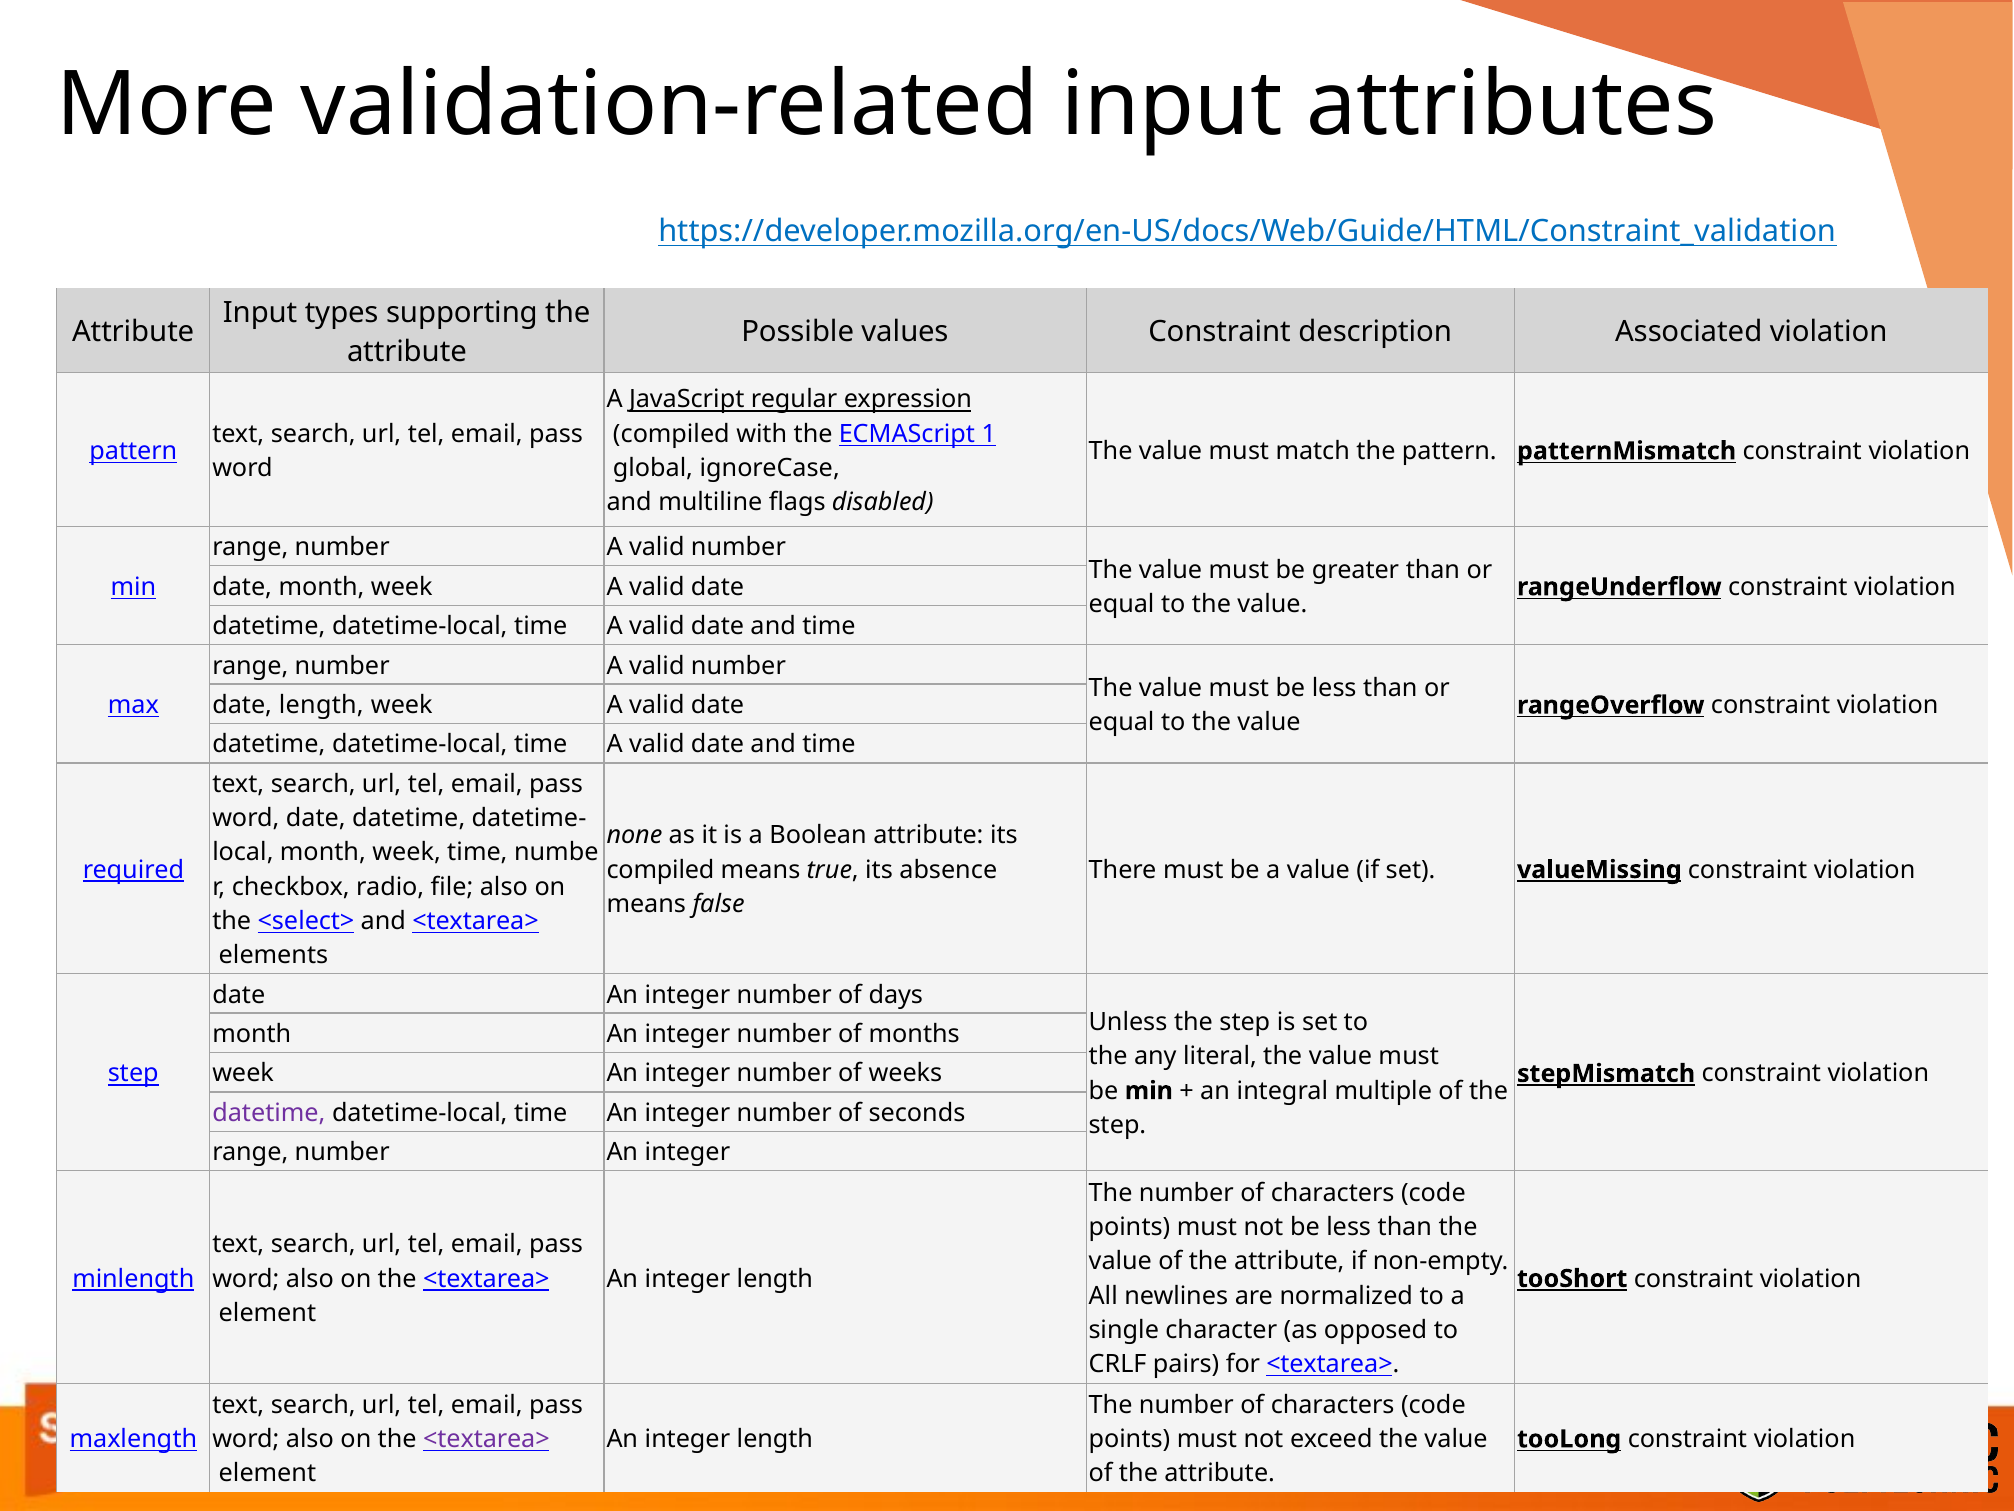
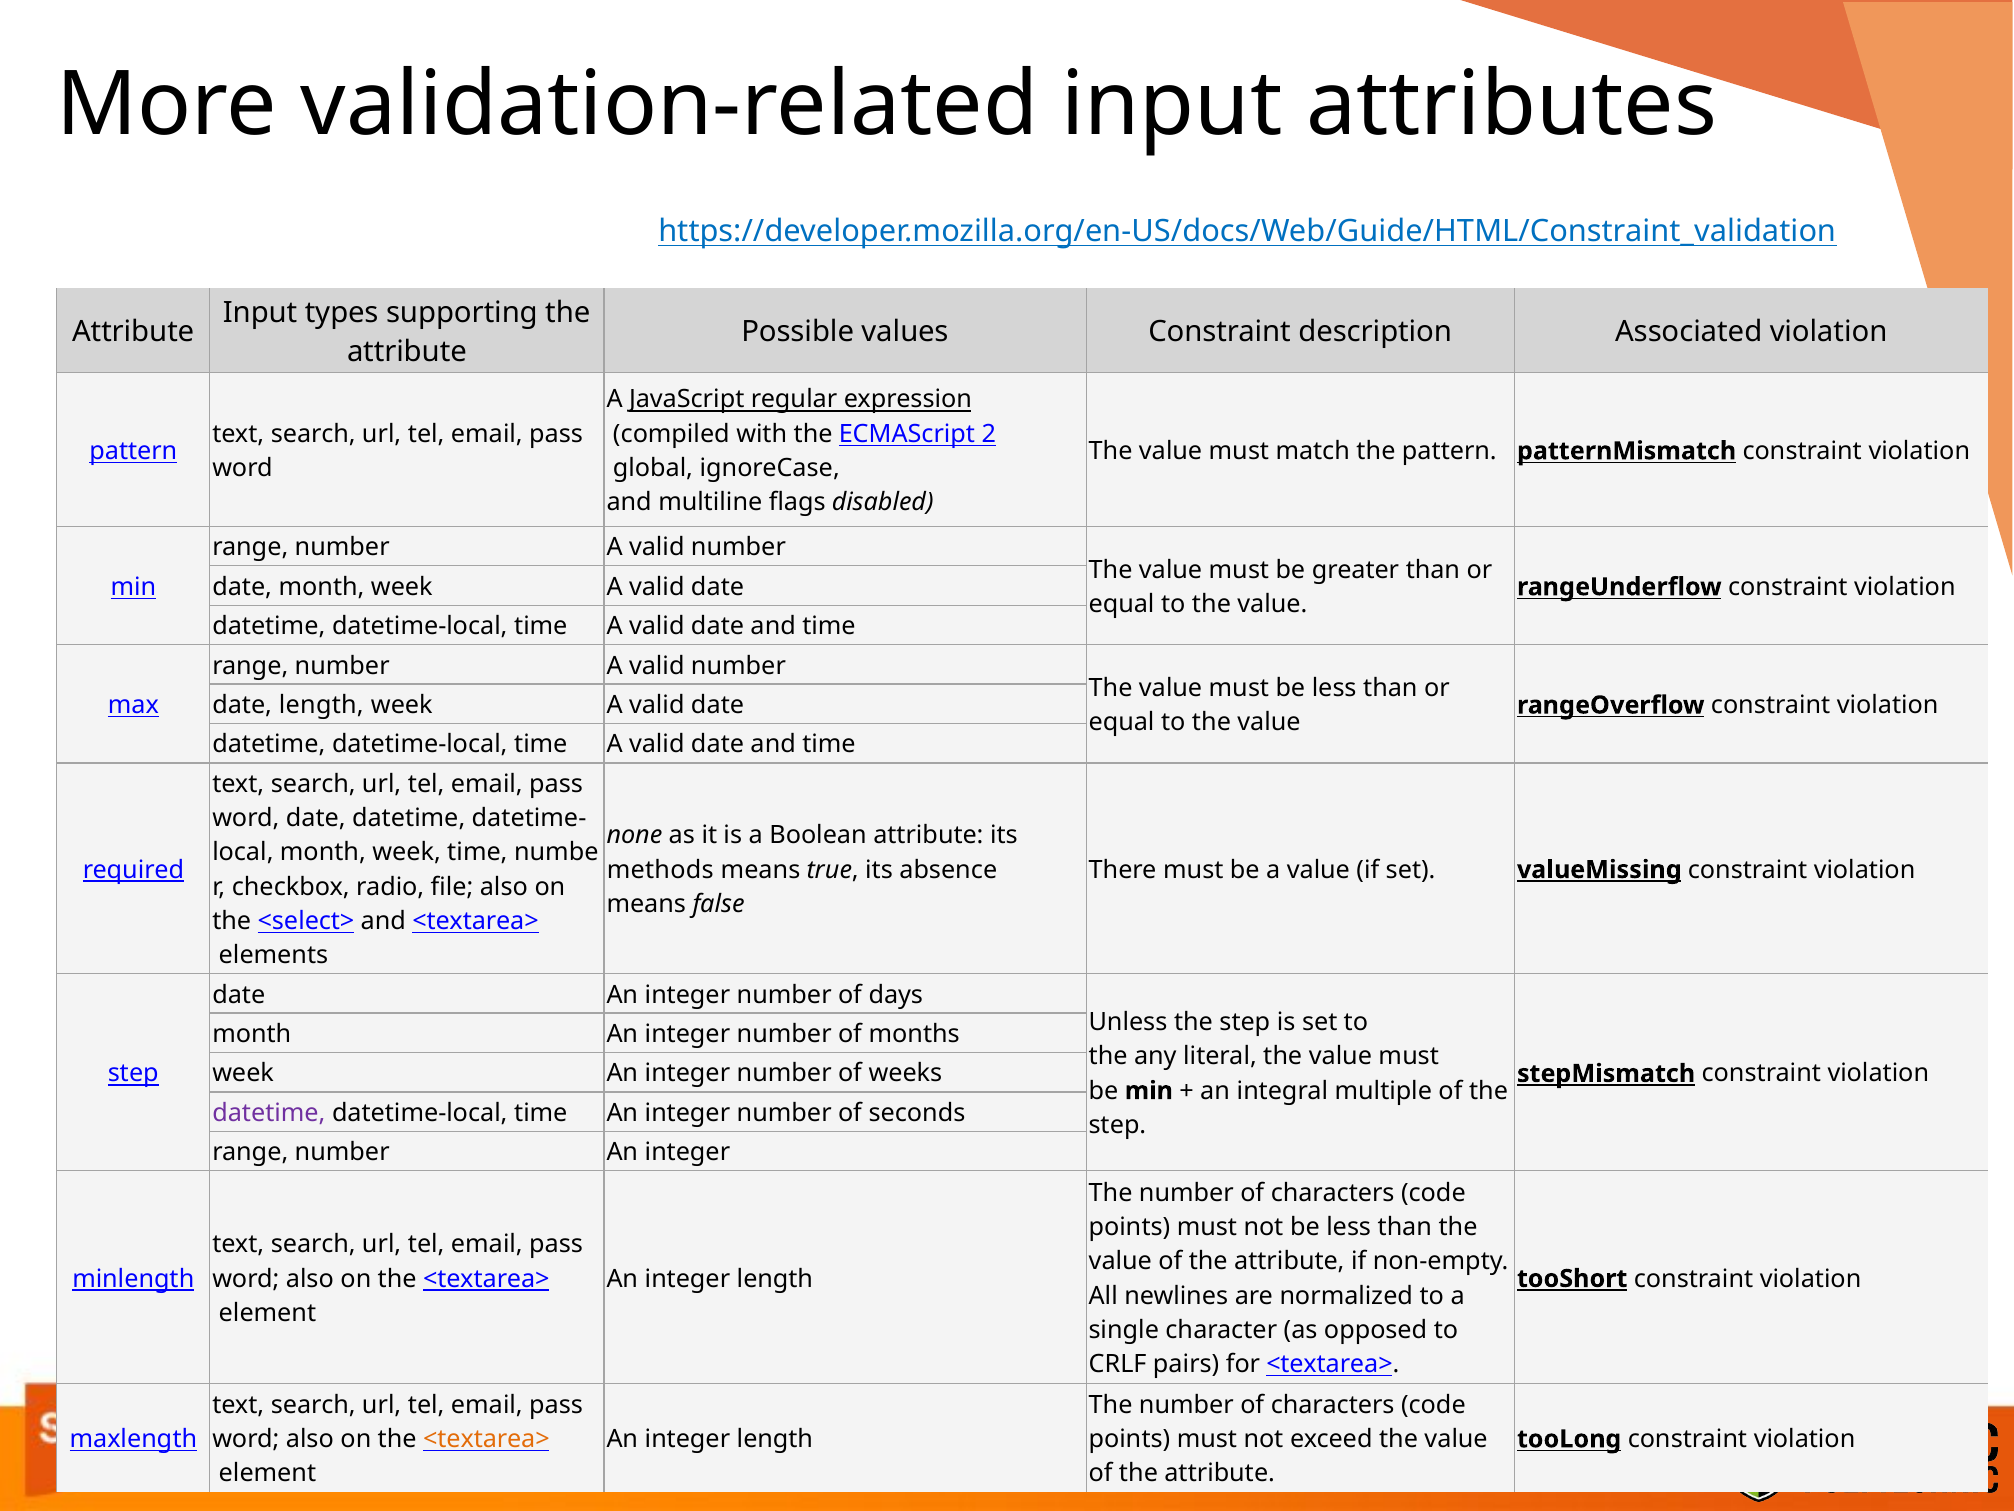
1: 1 -> 2 (989, 434)
compiled: compiled -> methods (660, 869)
<textarea> colour: purple -> orange (486, 1439)
